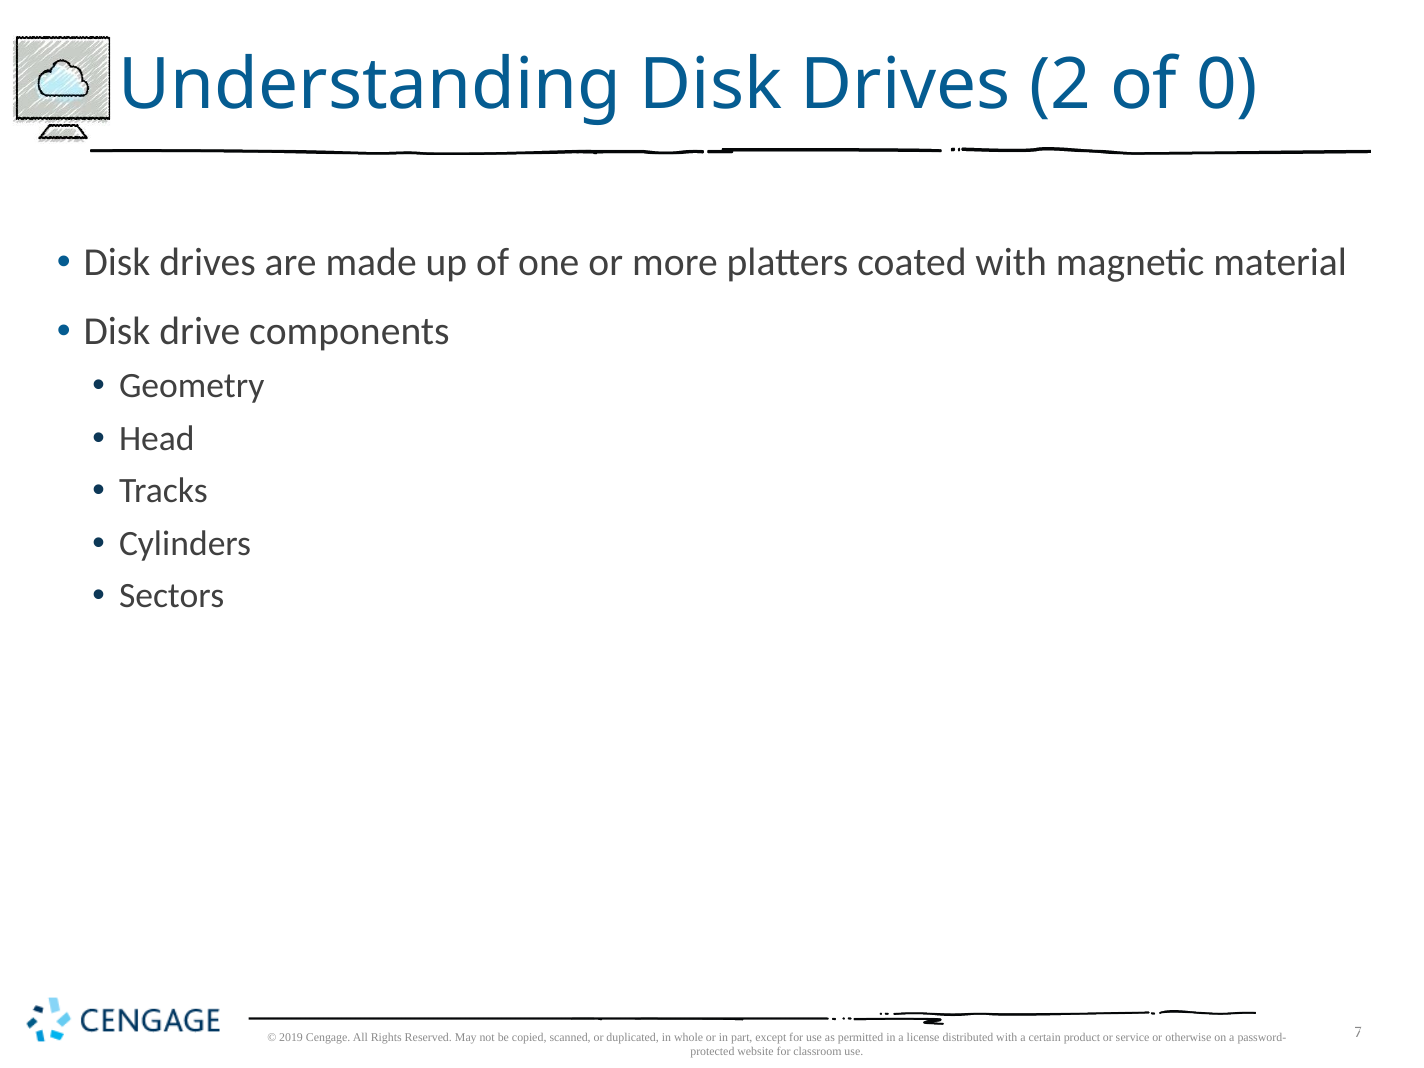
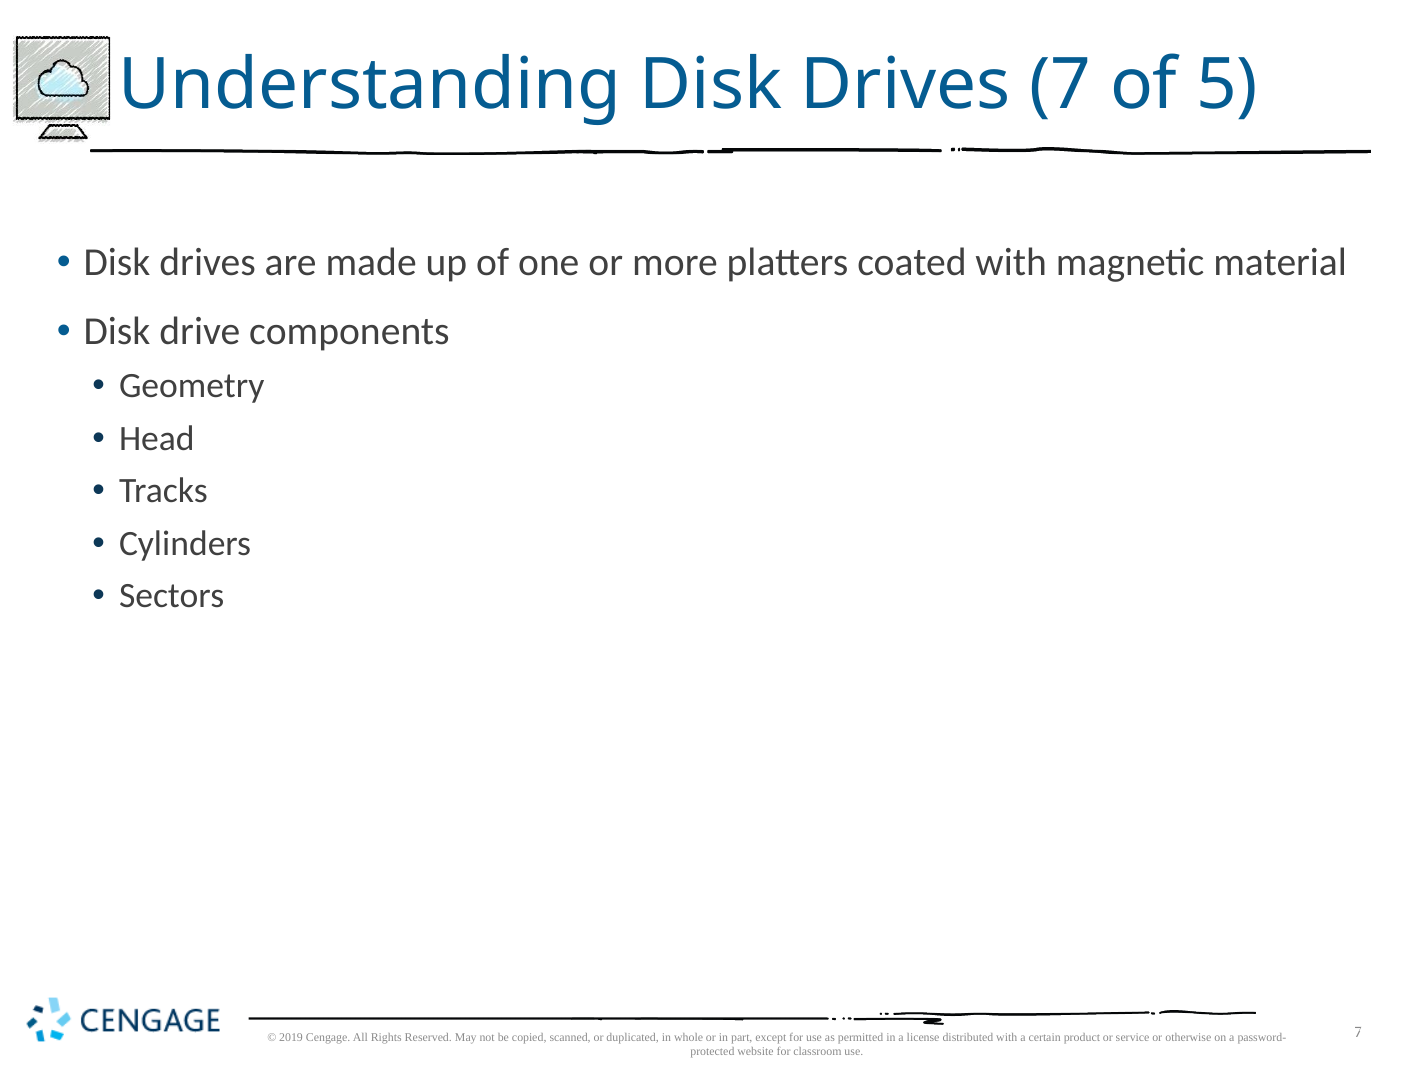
Drives 2: 2 -> 7 (1060, 85)
0: 0 -> 5 (1227, 85)
